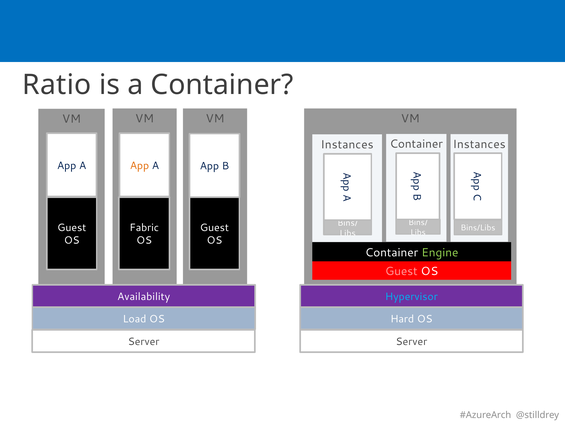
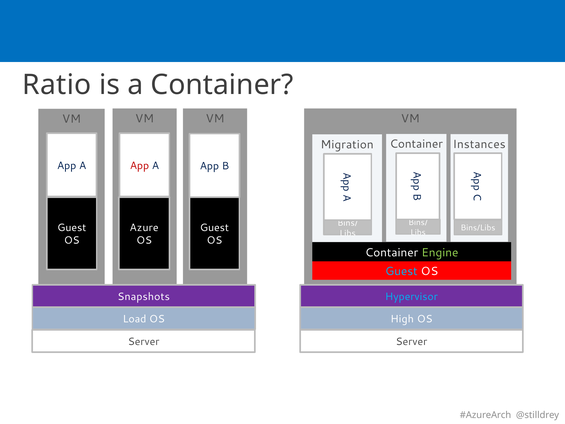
Instances: Instances -> Migration (347, 144)
App colour: orange -> red (139, 165)
Fabric: Fabric -> Azure (144, 228)
Guest colour: pink -> light blue (401, 271)
Availability: Availability -> Snapshots (144, 297)
Hard: Hard -> High (402, 319)
